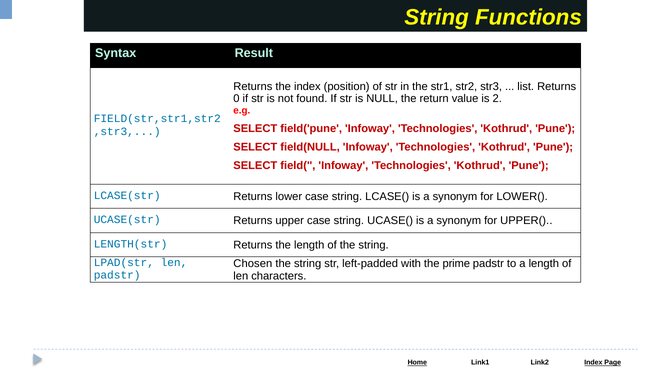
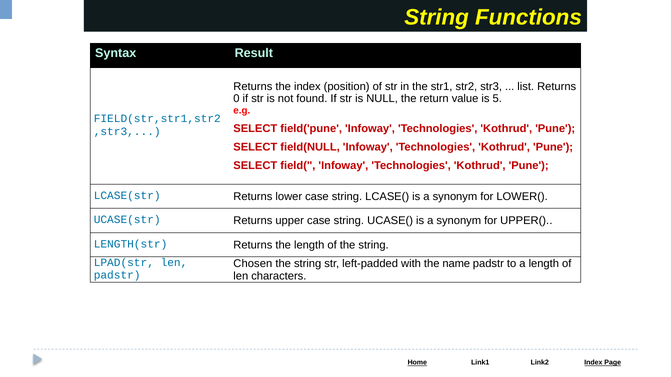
2: 2 -> 5 (497, 99)
prime: prime -> name (456, 264)
